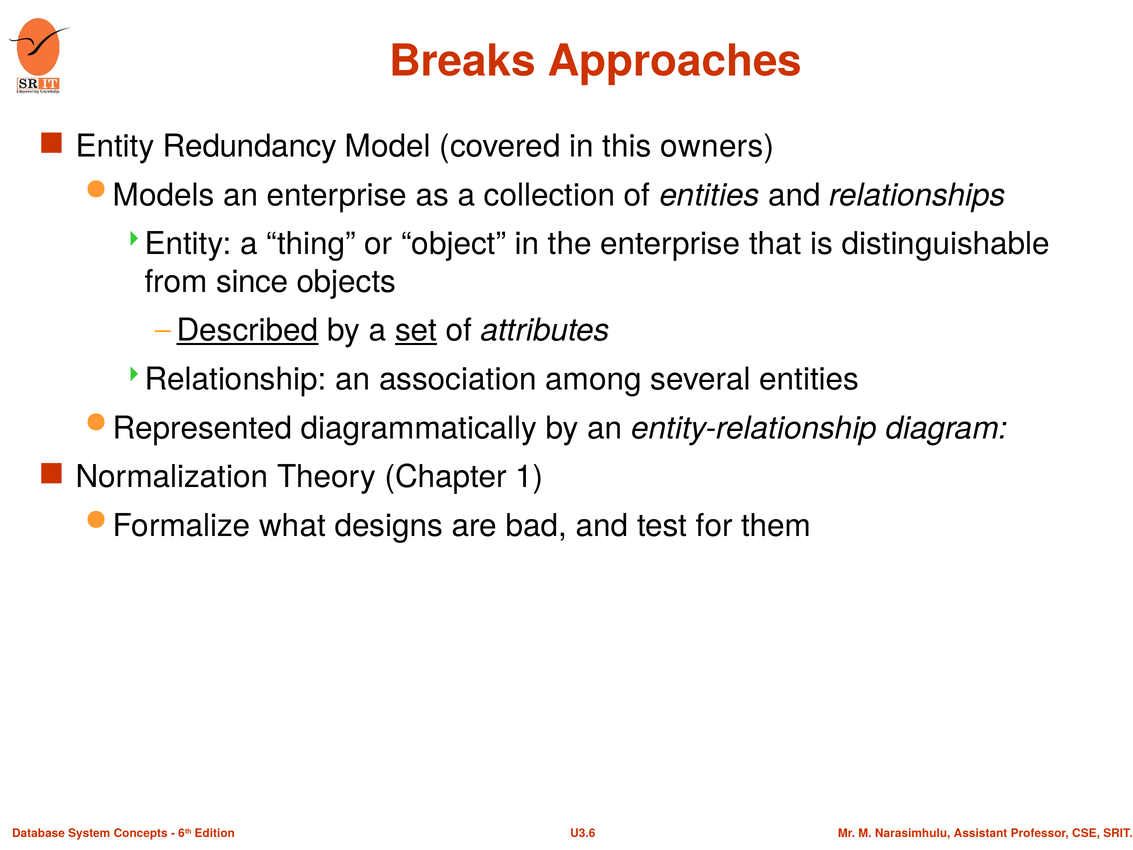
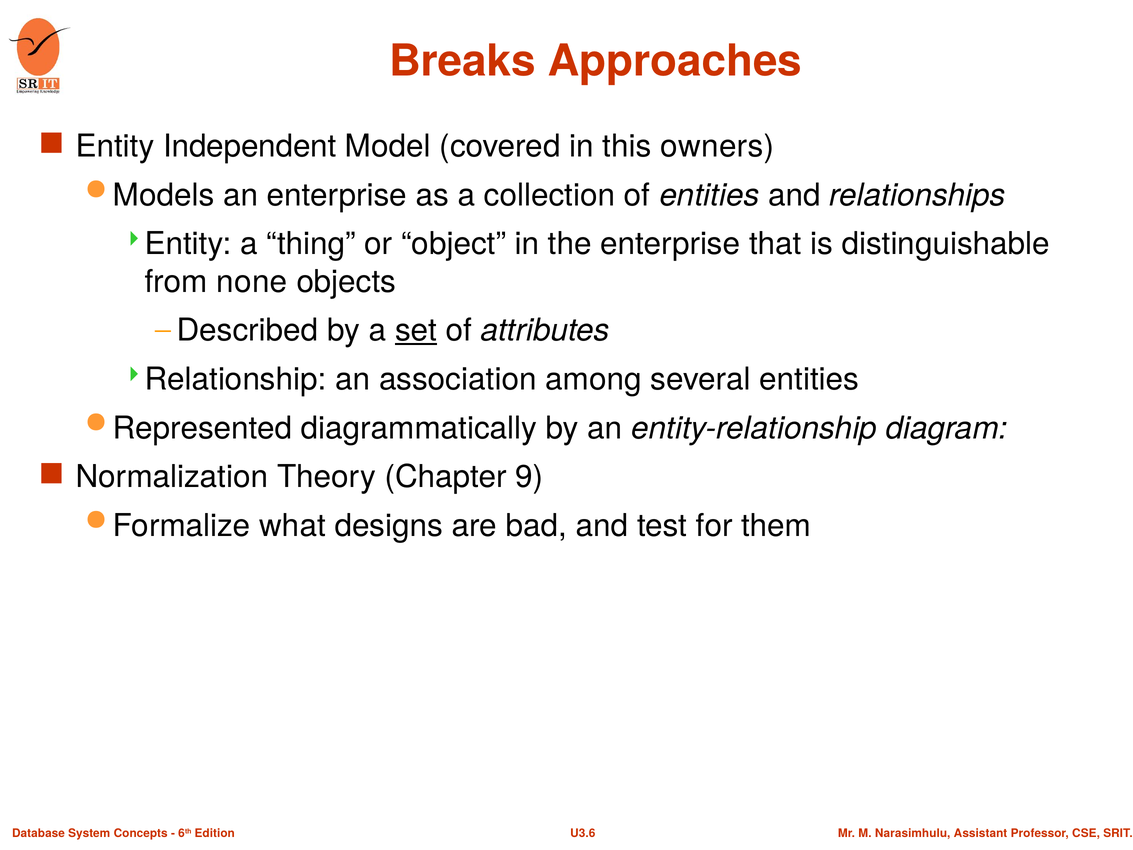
Redundancy: Redundancy -> Independent (250, 146)
since: since -> none (252, 282)
Described underline: present -> none (248, 330)
1: 1 -> 9 (529, 477)
